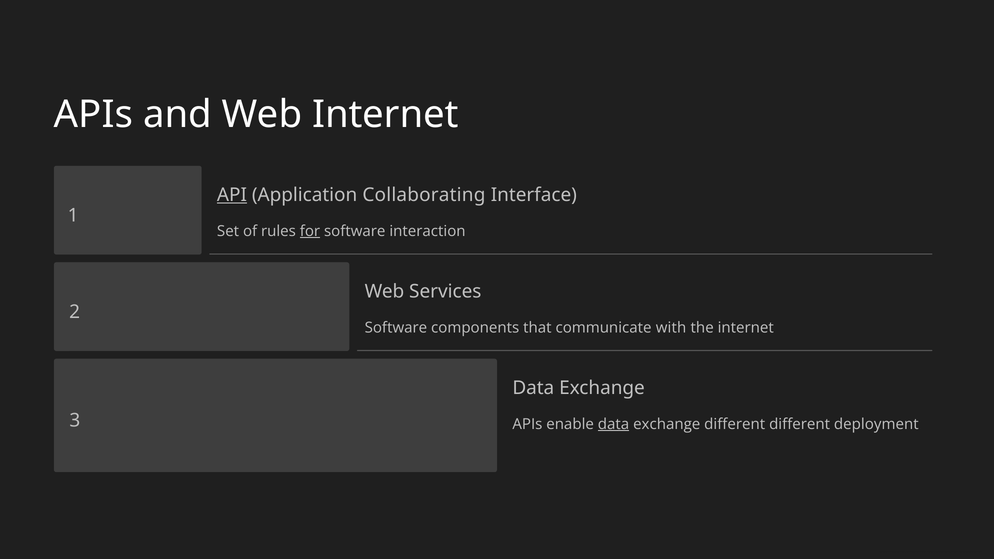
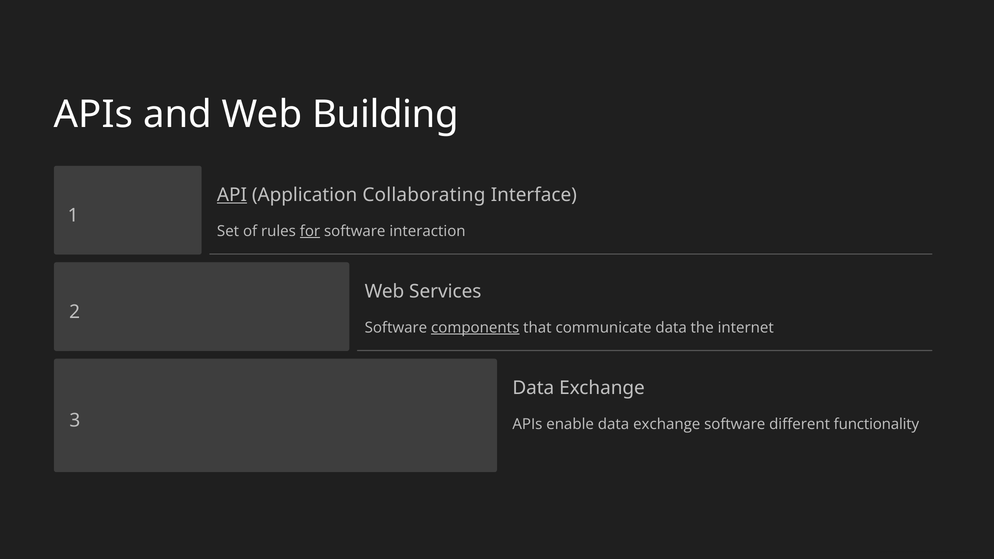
Web Internet: Internet -> Building (386, 114)
components underline: none -> present (475, 328)
communicate with: with -> data (671, 328)
data underline: present -> none (614, 424)
exchange different: different -> software (735, 424)
deployment: deployment -> functionality (876, 424)
